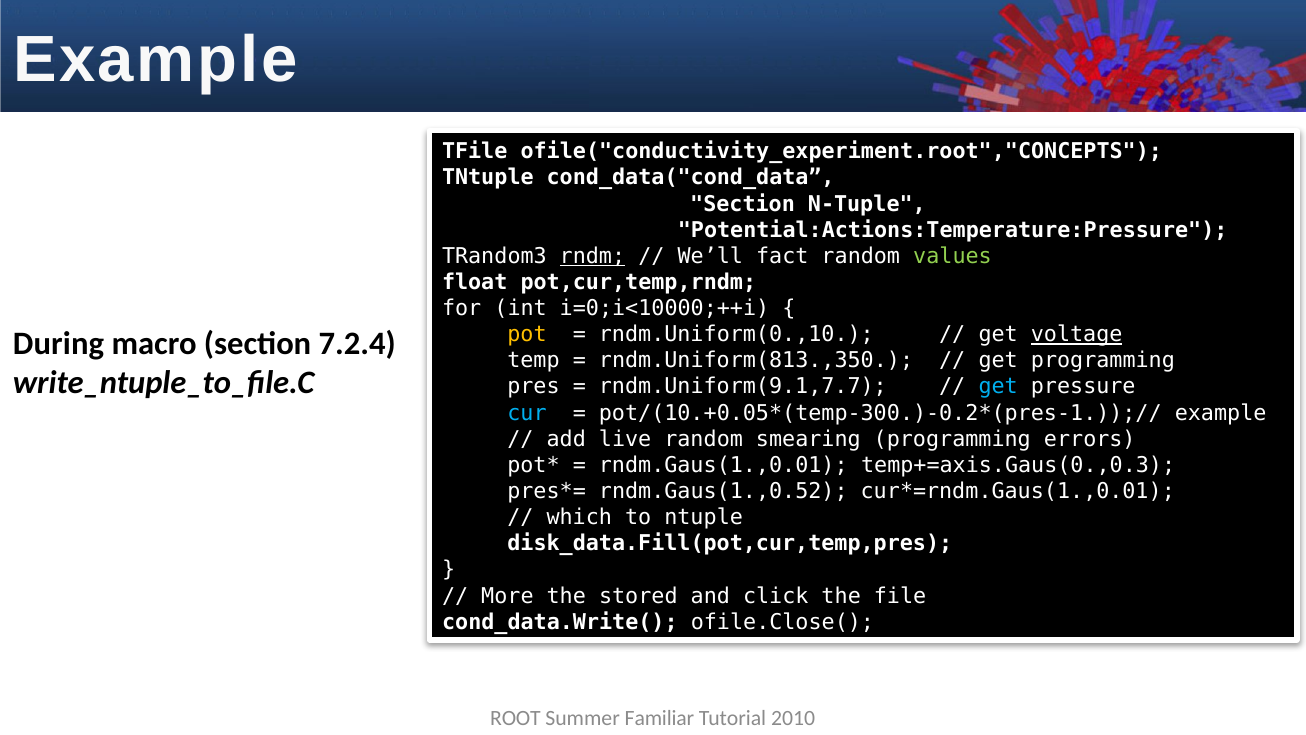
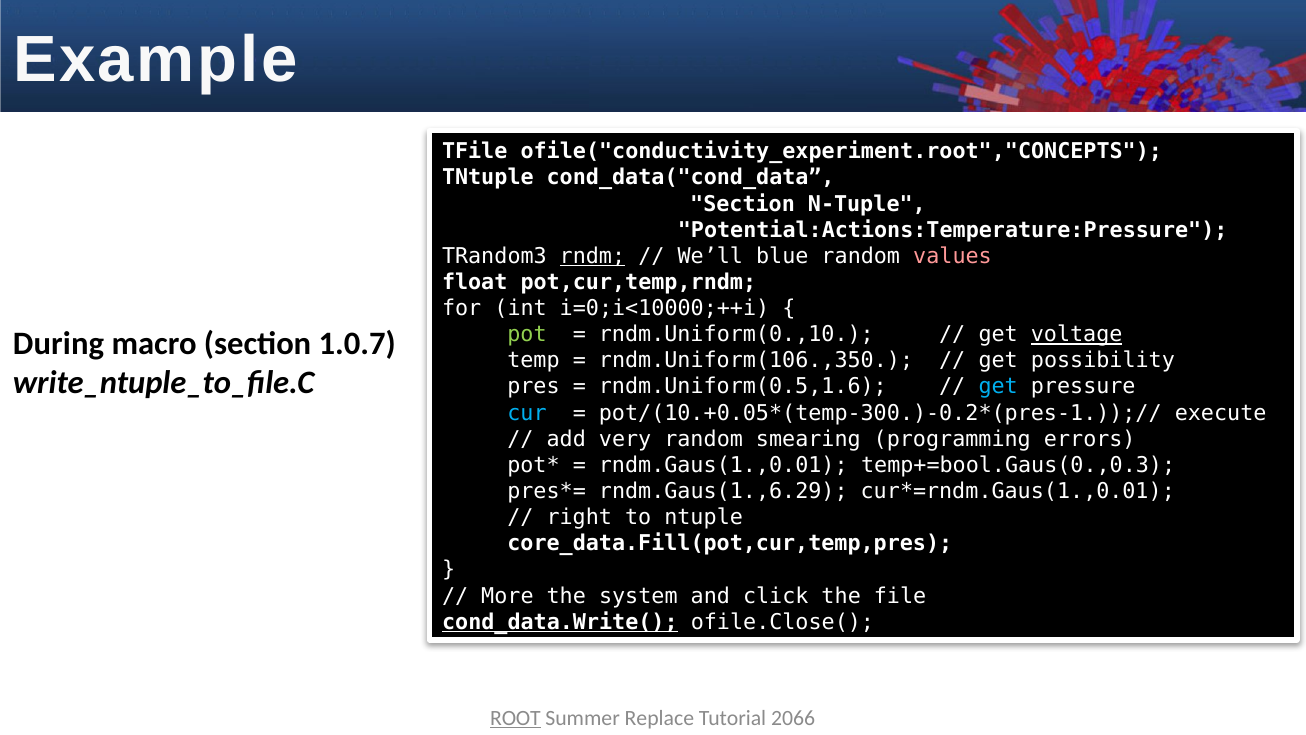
fact: fact -> blue (782, 256)
values colour: light green -> pink (953, 256)
pot colour: yellow -> light green (527, 334)
7.2.4: 7.2.4 -> 1.0.7 (357, 344)
rndm.Uniform(813.,350: rndm.Uniform(813.,350 -> rndm.Uniform(106.,350 (756, 361)
get programming: programming -> possibility (1103, 361)
rndm.Uniform(9.1,7.7: rndm.Uniform(9.1,7.7 -> rndm.Uniform(0.5,1.6 (743, 387)
example: example -> execute (1221, 413)
live: live -> very (625, 439)
temp+=axis.Gaus(0.,0.3: temp+=axis.Gaus(0.,0.3 -> temp+=bool.Gaus(0.,0.3 (1018, 465)
rndm.Gaus(1.,0.52: rndm.Gaus(1.,0.52 -> rndm.Gaus(1.,6.29 (723, 491)
which: which -> right (579, 517)
disk_data.Fill(pot,cur,temp,pres: disk_data.Fill(pot,cur,temp,pres -> core_data.Fill(pot,cur,temp,pres (730, 543)
stored: stored -> system (638, 596)
cond_data.Write( underline: none -> present (560, 622)
ROOT underline: none -> present (515, 718)
Familiar: Familiar -> Replace (659, 718)
2010: 2010 -> 2066 (793, 718)
